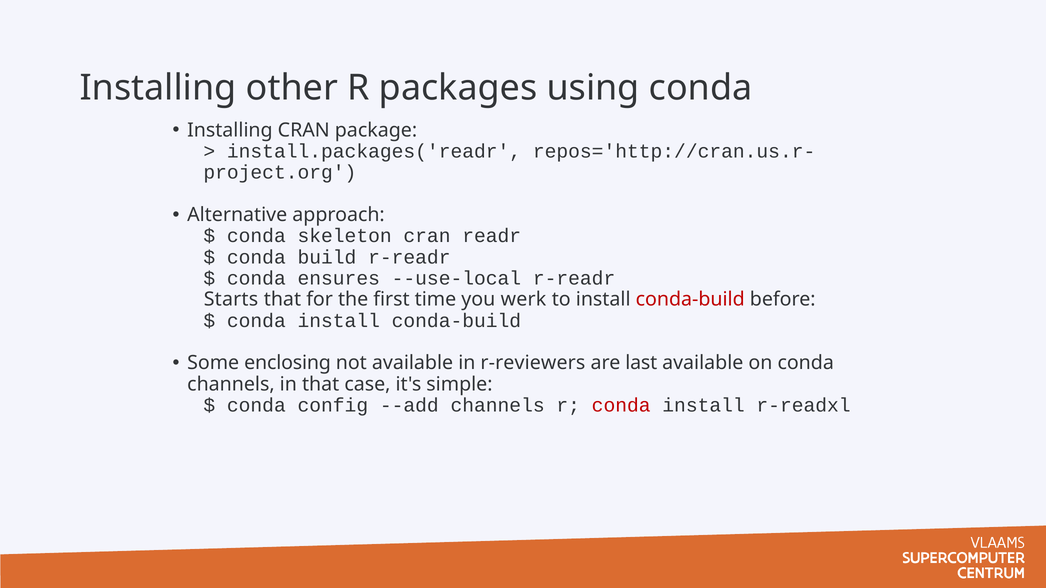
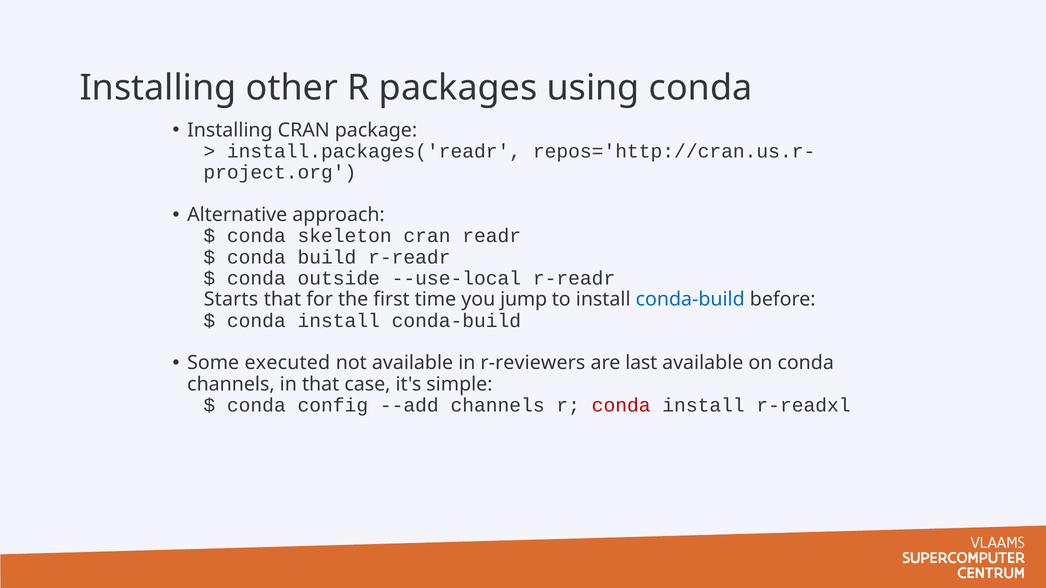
ensures: ensures -> outside (339, 279)
werk: werk -> jump (524, 300)
conda-build colour: red -> blue (690, 300)
enclosing: enclosing -> executed (287, 363)
